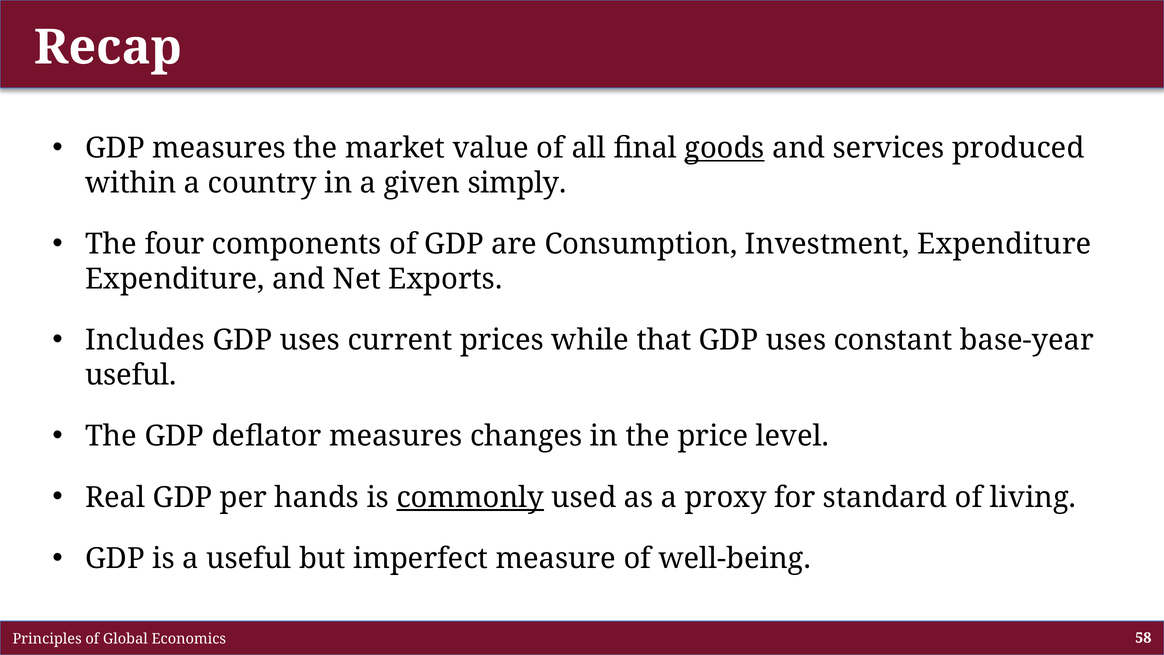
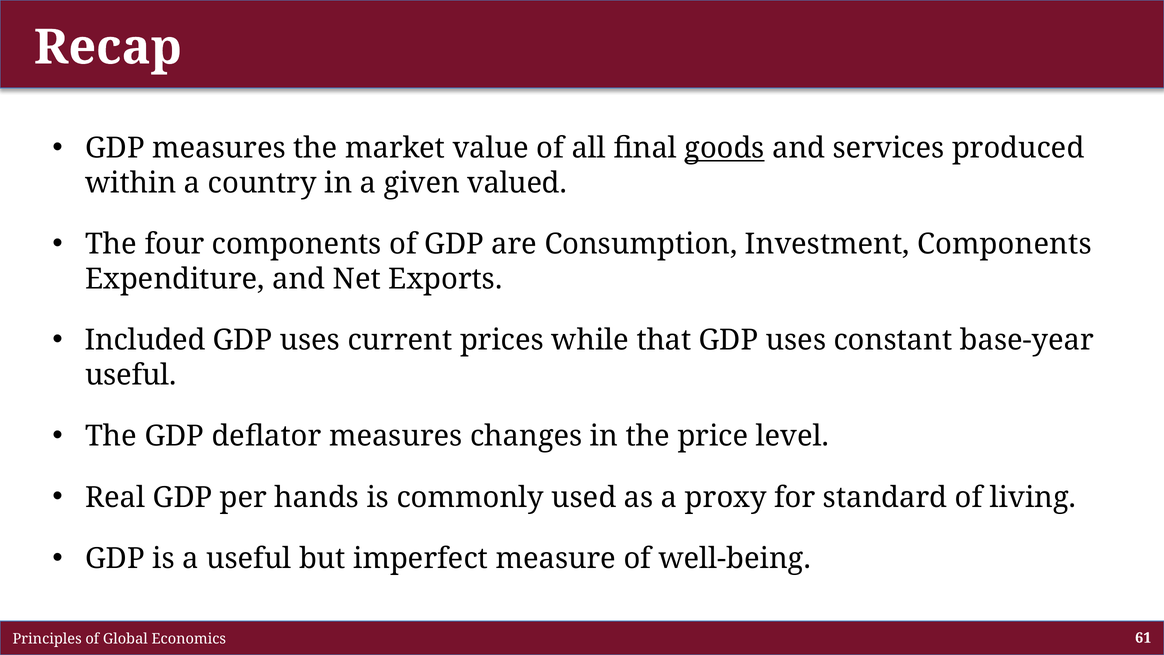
simply: simply -> valued (517, 183)
Investment Expenditure: Expenditure -> Components (1004, 244)
Includes: Includes -> Included (145, 340)
commonly underline: present -> none (470, 497)
58: 58 -> 61 (1143, 638)
